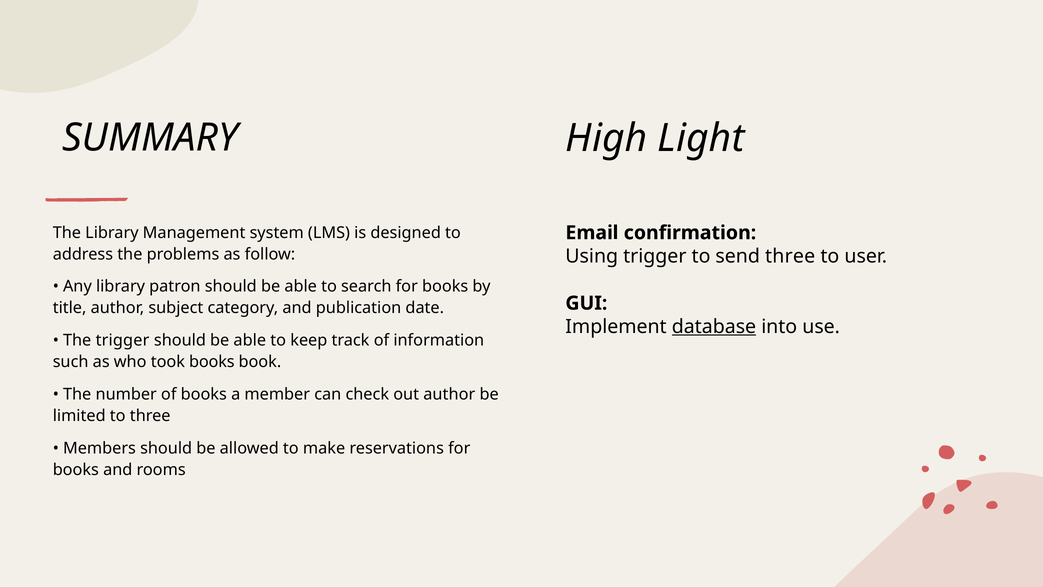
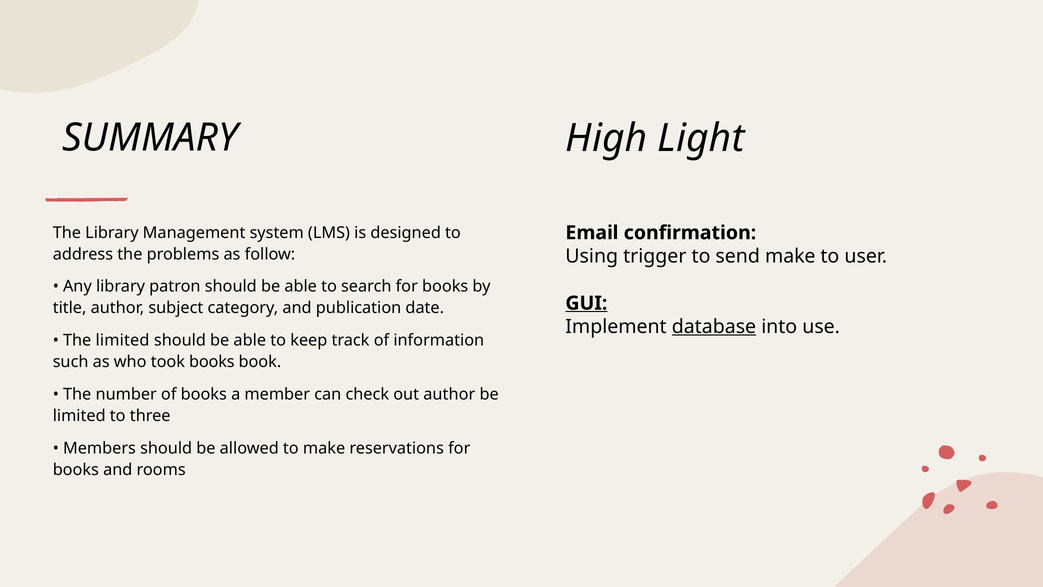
send three: three -> make (790, 256)
GUI underline: none -> present (586, 303)
The trigger: trigger -> limited (123, 340)
